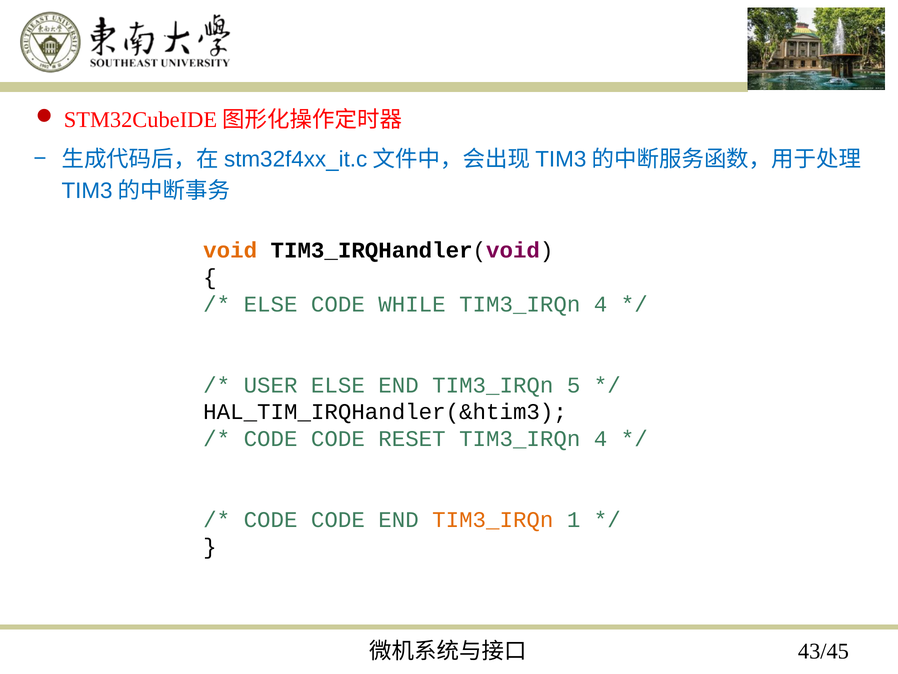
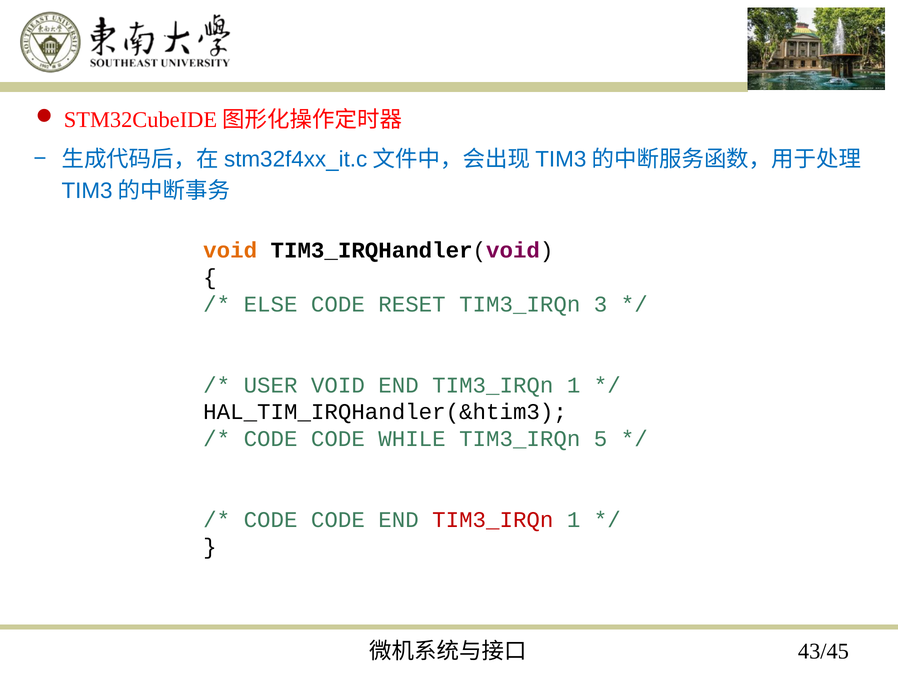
WHILE: WHILE -> RESET (412, 304)
4: 4 -> 3 (601, 304)
USER ELSE: ELSE -> VOID (338, 385)
5: 5 -> 1 (574, 385)
RESET: RESET -> WHILE (412, 439)
4: 4 -> 5 (601, 439)
TIM3_IRQn colour: orange -> red (493, 520)
